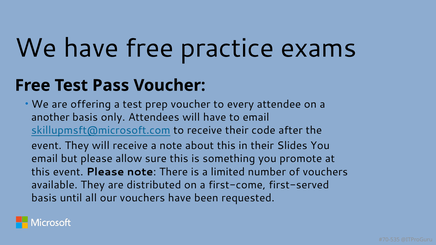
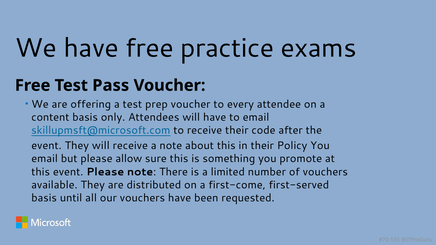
another: another -> content (50, 117)
Slides: Slides -> Policy (292, 146)
